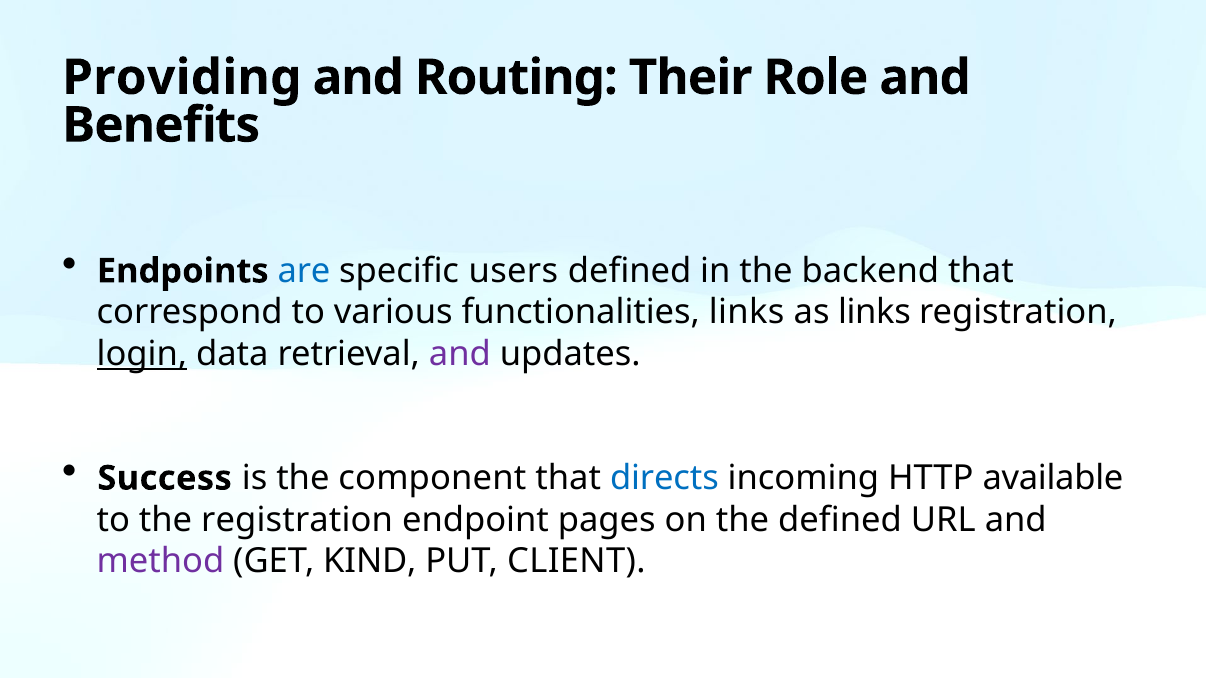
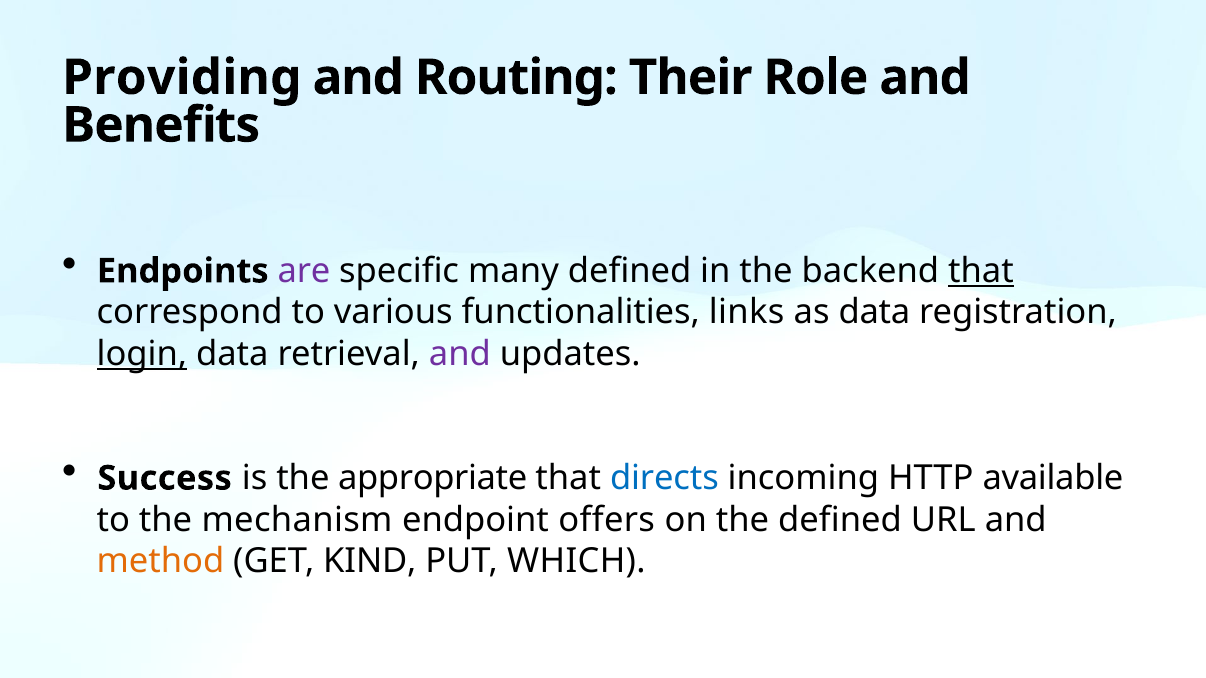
are colour: blue -> purple (304, 271)
users: users -> many (513, 271)
that underline: none -> present (981, 271)
as links: links -> data (874, 313)
component: component -> appropriate (433, 478)
the registration: registration -> mechanism (297, 520)
pages: pages -> offers (607, 520)
method colour: purple -> orange (161, 561)
CLIENT: CLIENT -> WHICH (576, 561)
